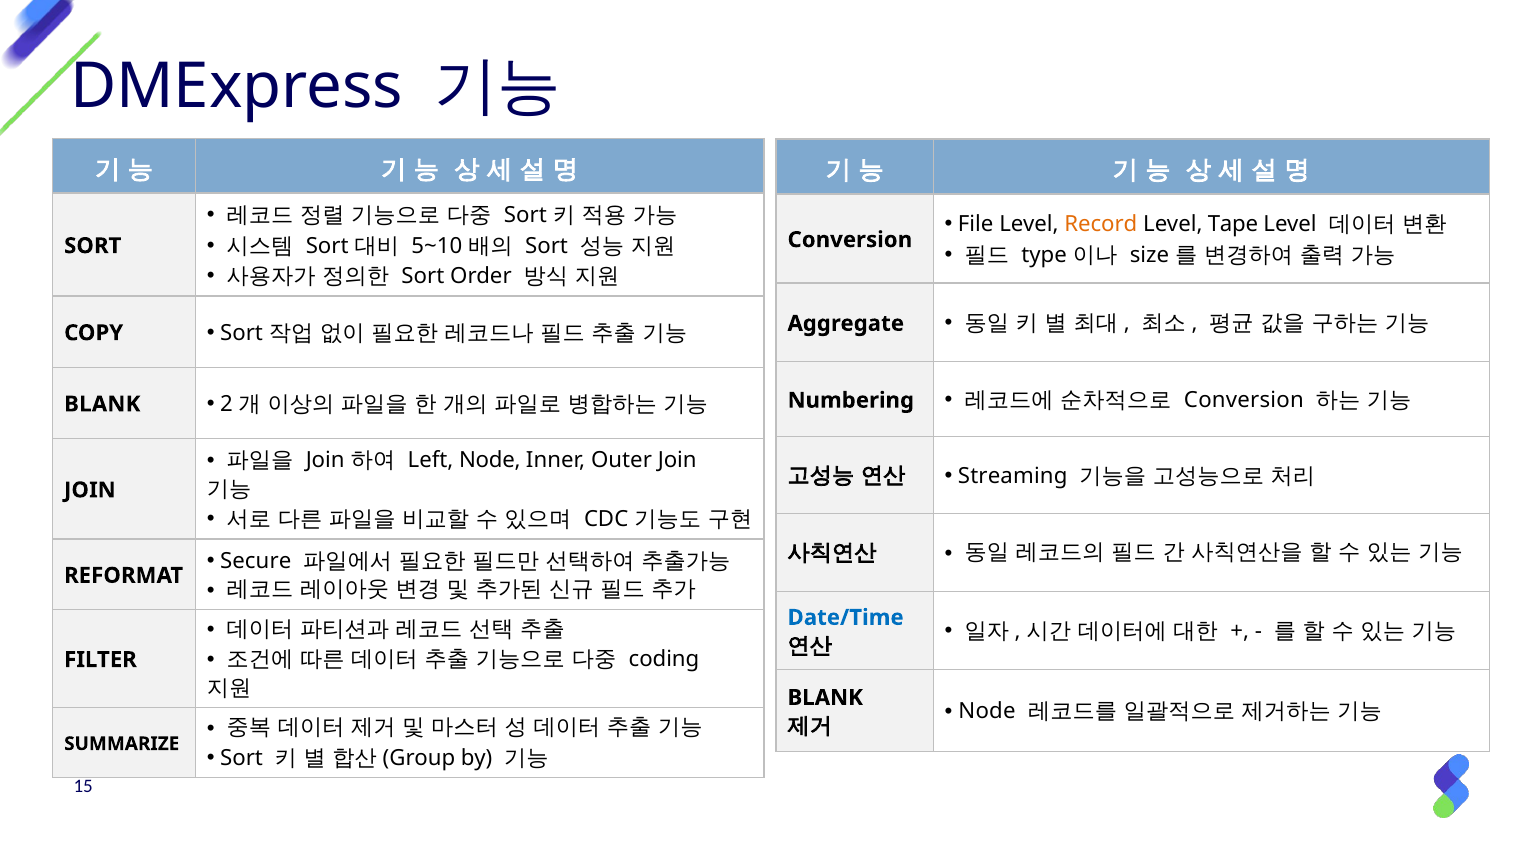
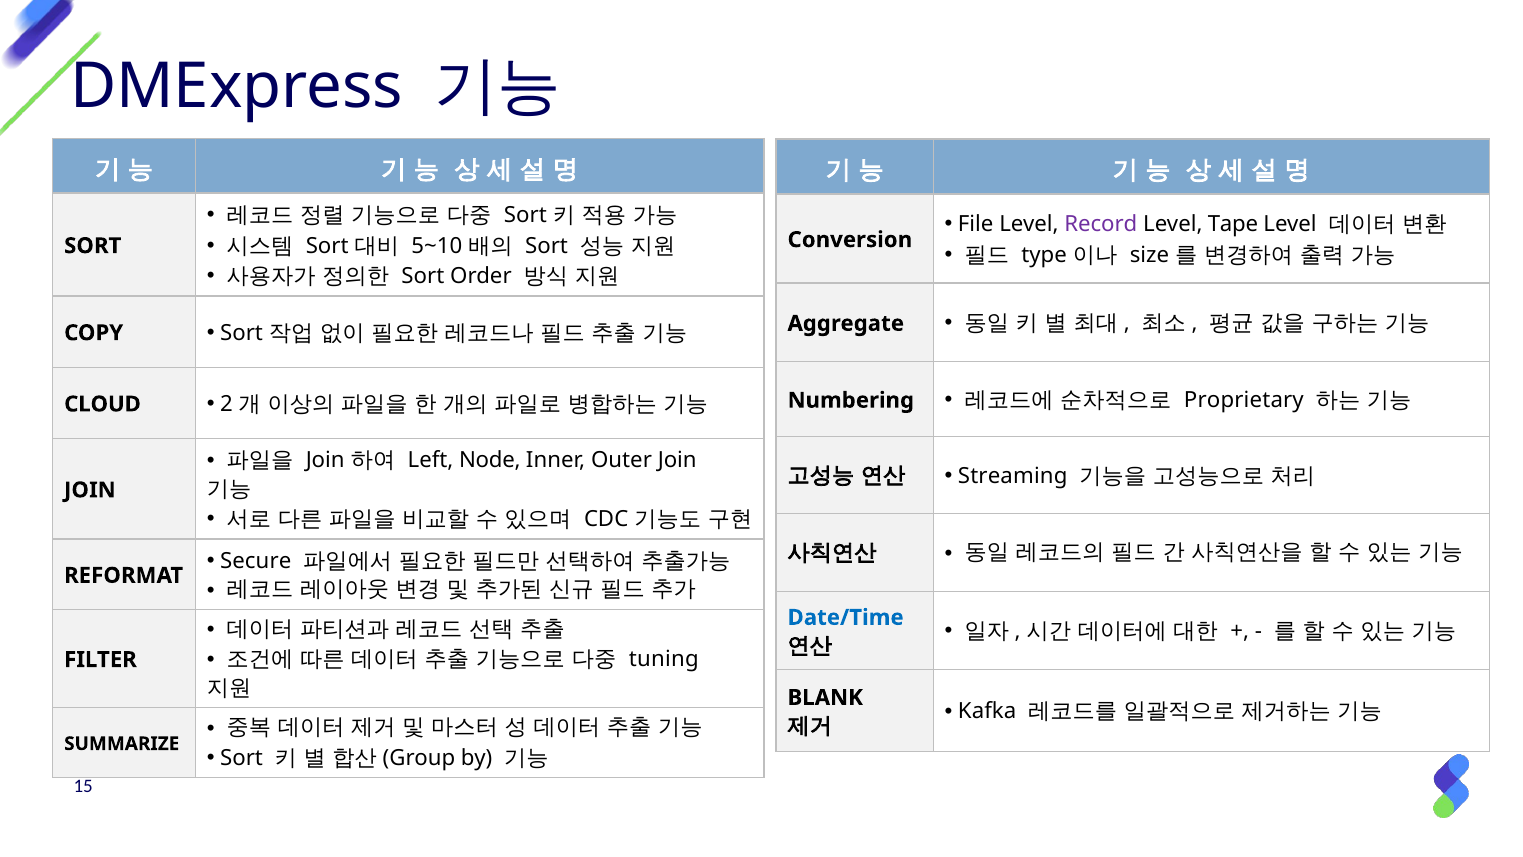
Record colour: orange -> purple (1101, 224)
Conversion: Conversion -> Proprietary (1244, 400)
BLANK: BLANK -> CLOUD (102, 404)
coding: coding -> tuning (664, 659)
Node: Node -> Kafka (987, 711)
